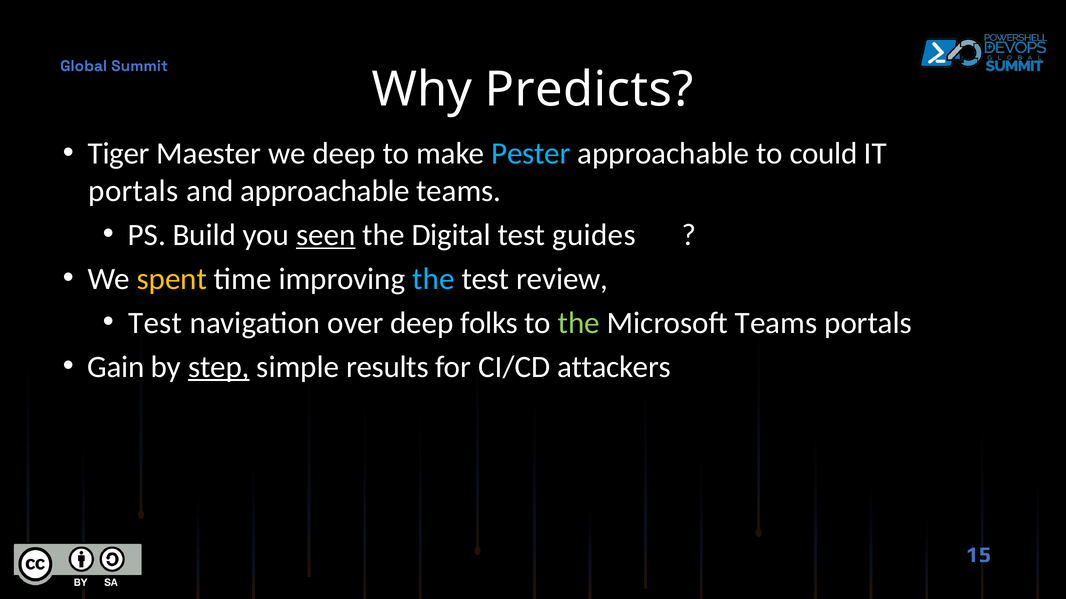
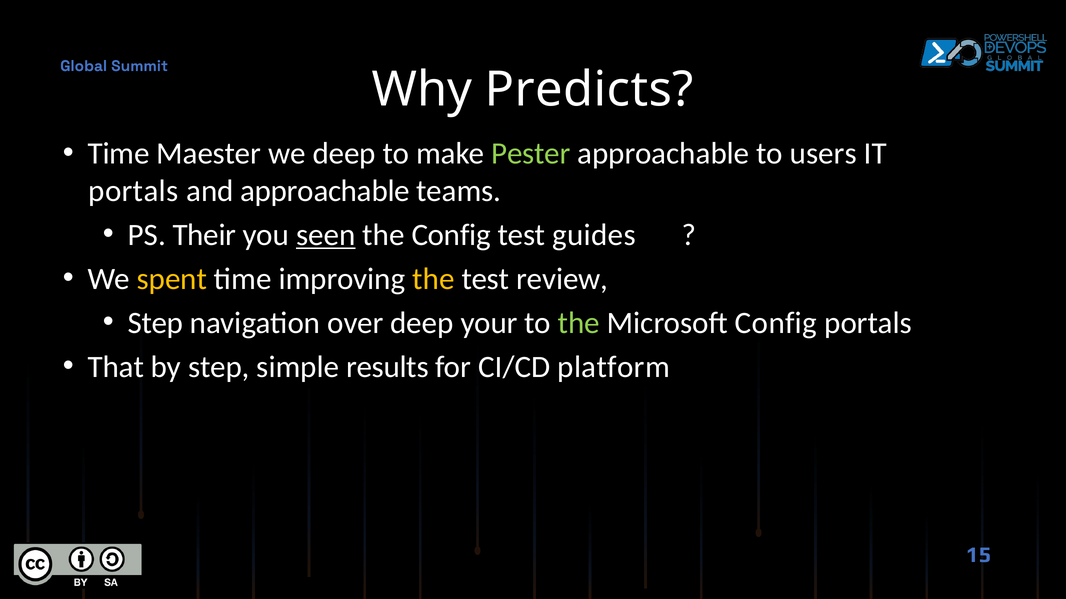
Tiger: Tiger -> Time (119, 154)
Pester colour: light blue -> light green (531, 154)
could: could -> users (823, 154)
Build: Build -> Their (204, 235)
the Digital: Digital -> Config (451, 235)
the colour: light blue -> yellow (433, 279)
Test: Test -> Step (155, 323)
folks: folks -> your (489, 323)
Microsoft Teams: Teams -> Config (776, 323)
Gain: Gain -> That (116, 367)
step underline: present -> none (219, 367)
attackers: attackers -> platform (614, 367)
